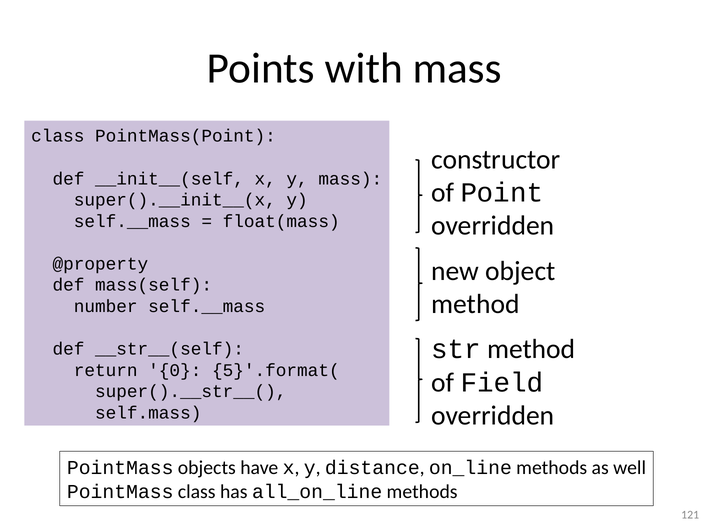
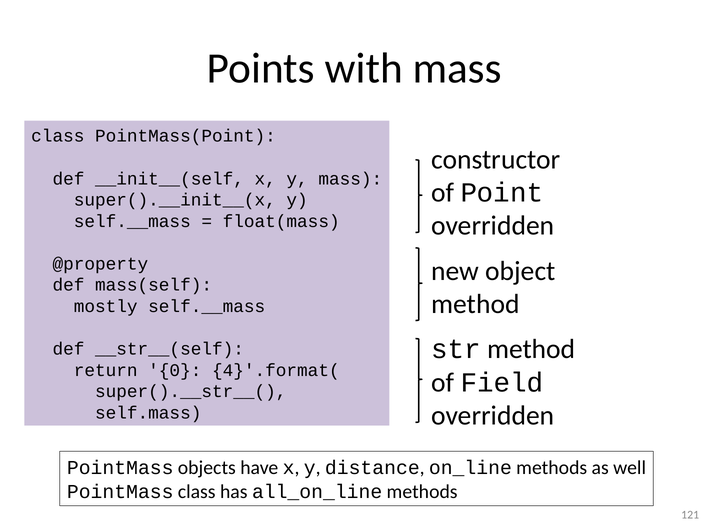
number: number -> mostly (106, 306)
5}'.format(: 5}'.format( -> 4}'.format( (276, 370)
